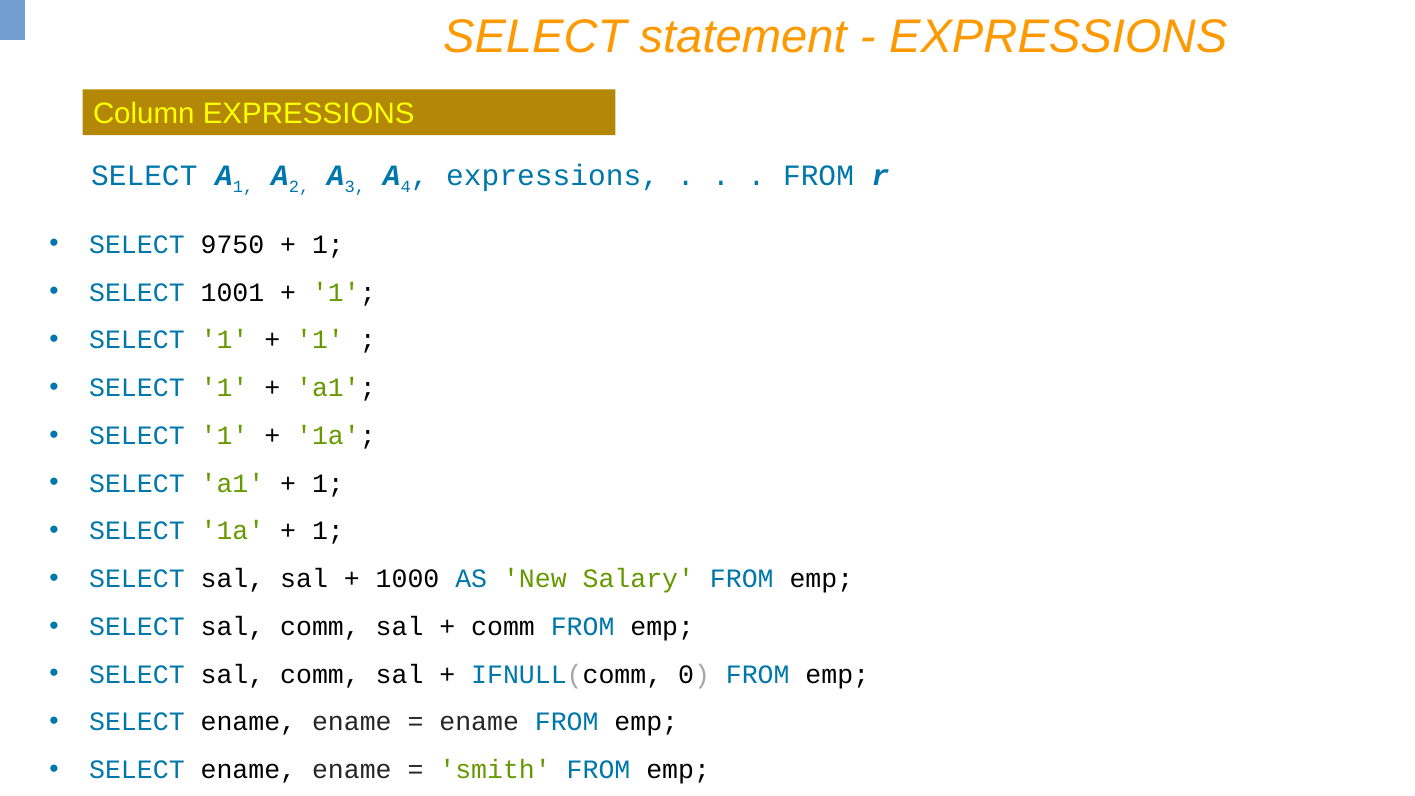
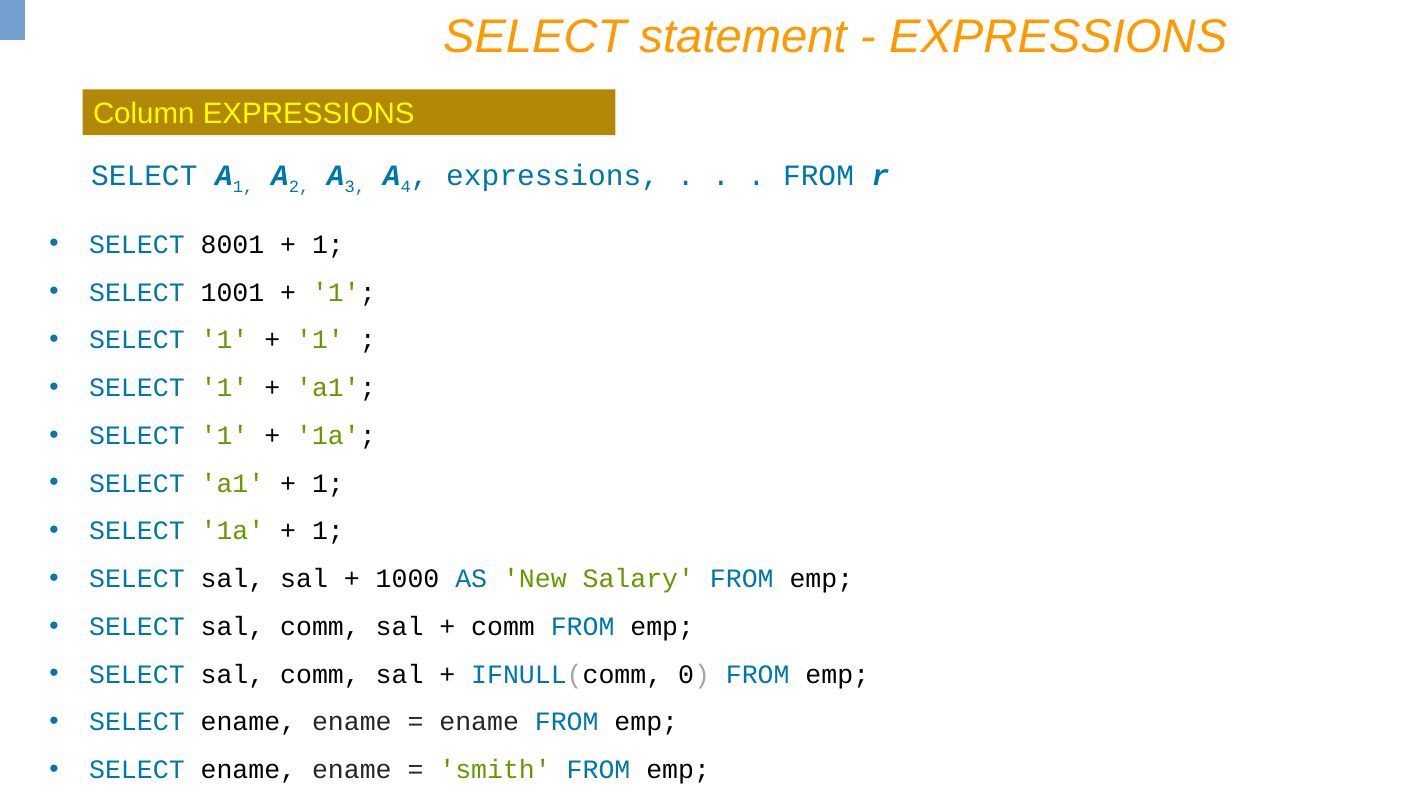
9750: 9750 -> 8001 (232, 245)
